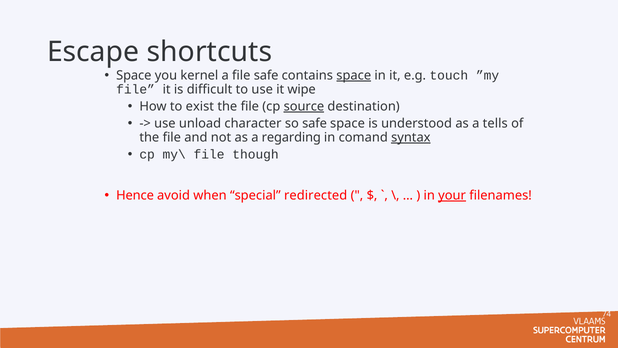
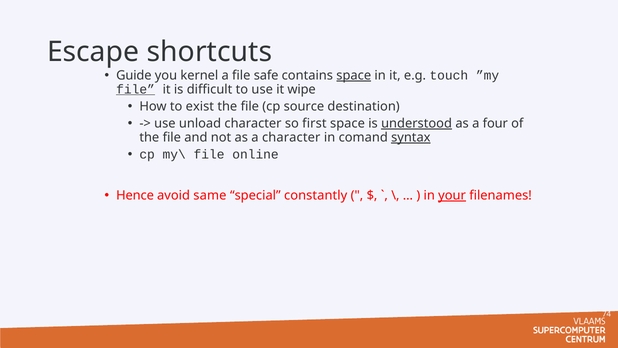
Space: Space -> Guide (134, 75)
file underline: none -> present (136, 89)
source underline: present -> none (304, 106)
so safe: safe -> first (314, 123)
understood underline: none -> present (417, 123)
tells: tells -> four (495, 123)
a regarding: regarding -> character (291, 137)
though: though -> online (256, 154)
when: when -> same (210, 195)
redirected: redirected -> constantly (316, 195)
